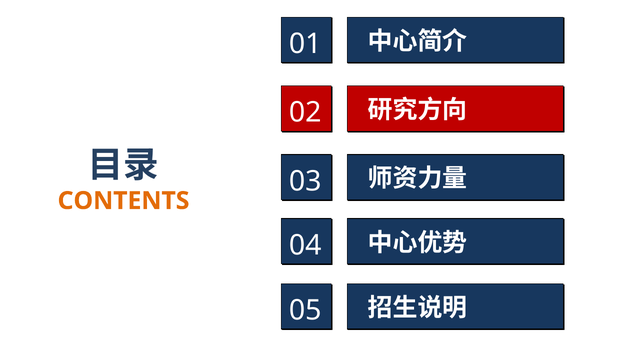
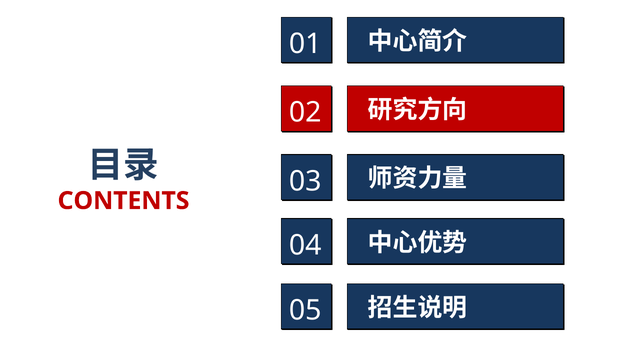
CONTENTS colour: orange -> red (124, 201)
